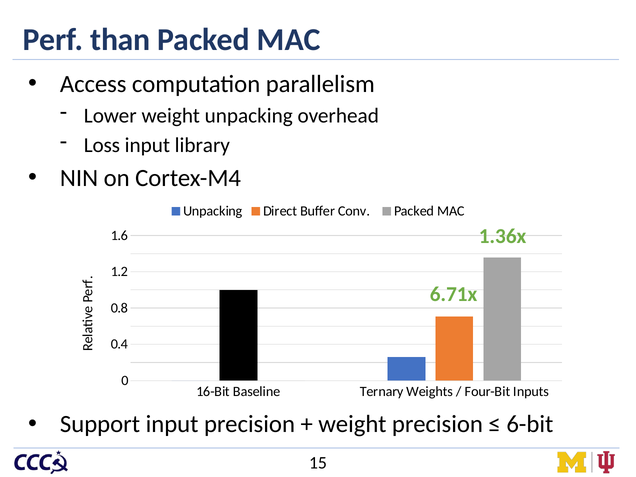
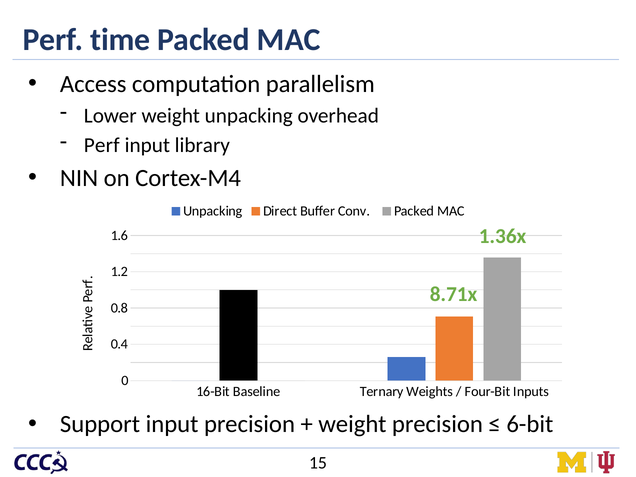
than: than -> time (120, 40)
Loss: Loss -> Perf (102, 145)
6.71x: 6.71x -> 8.71x (454, 294)
